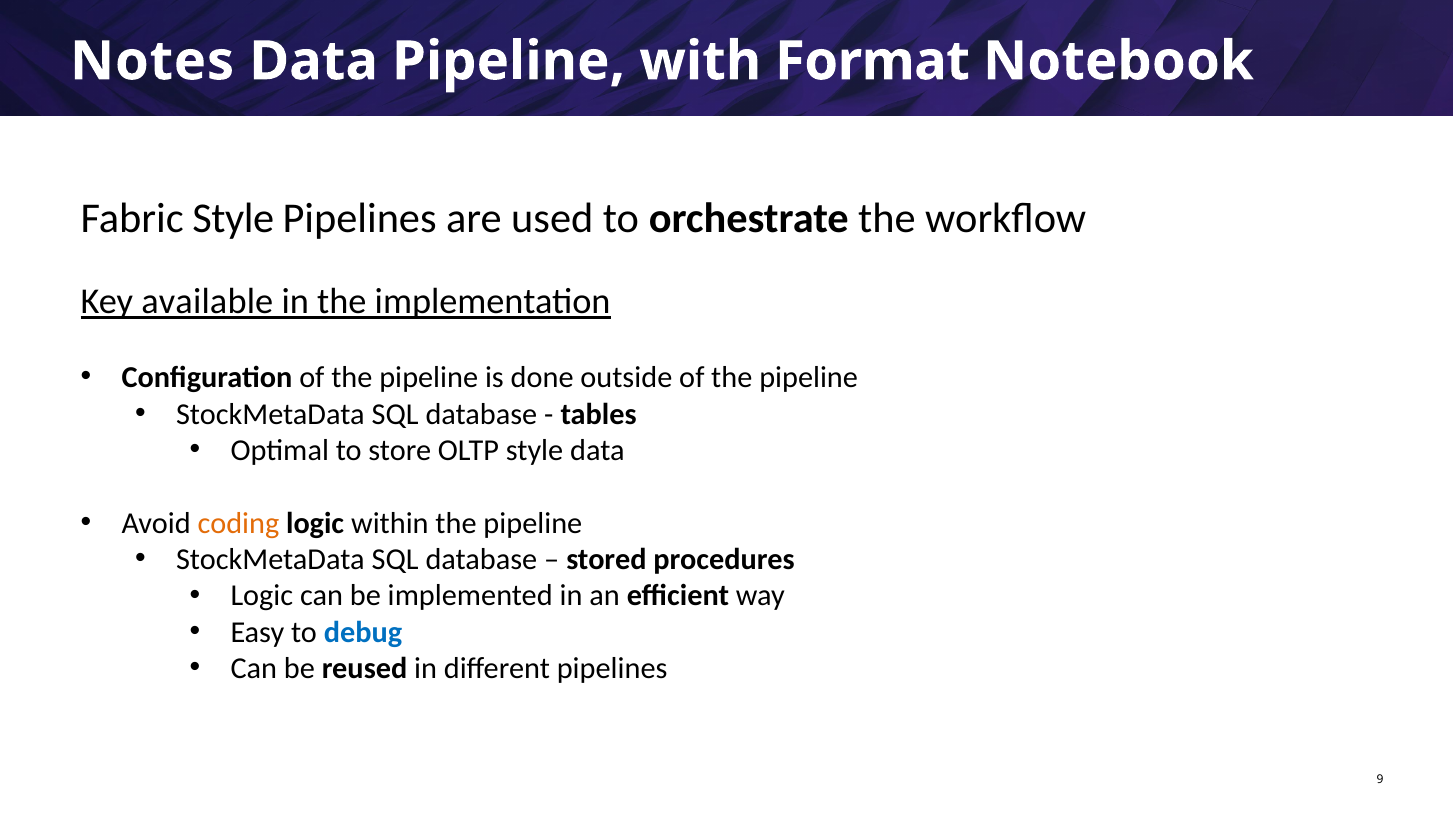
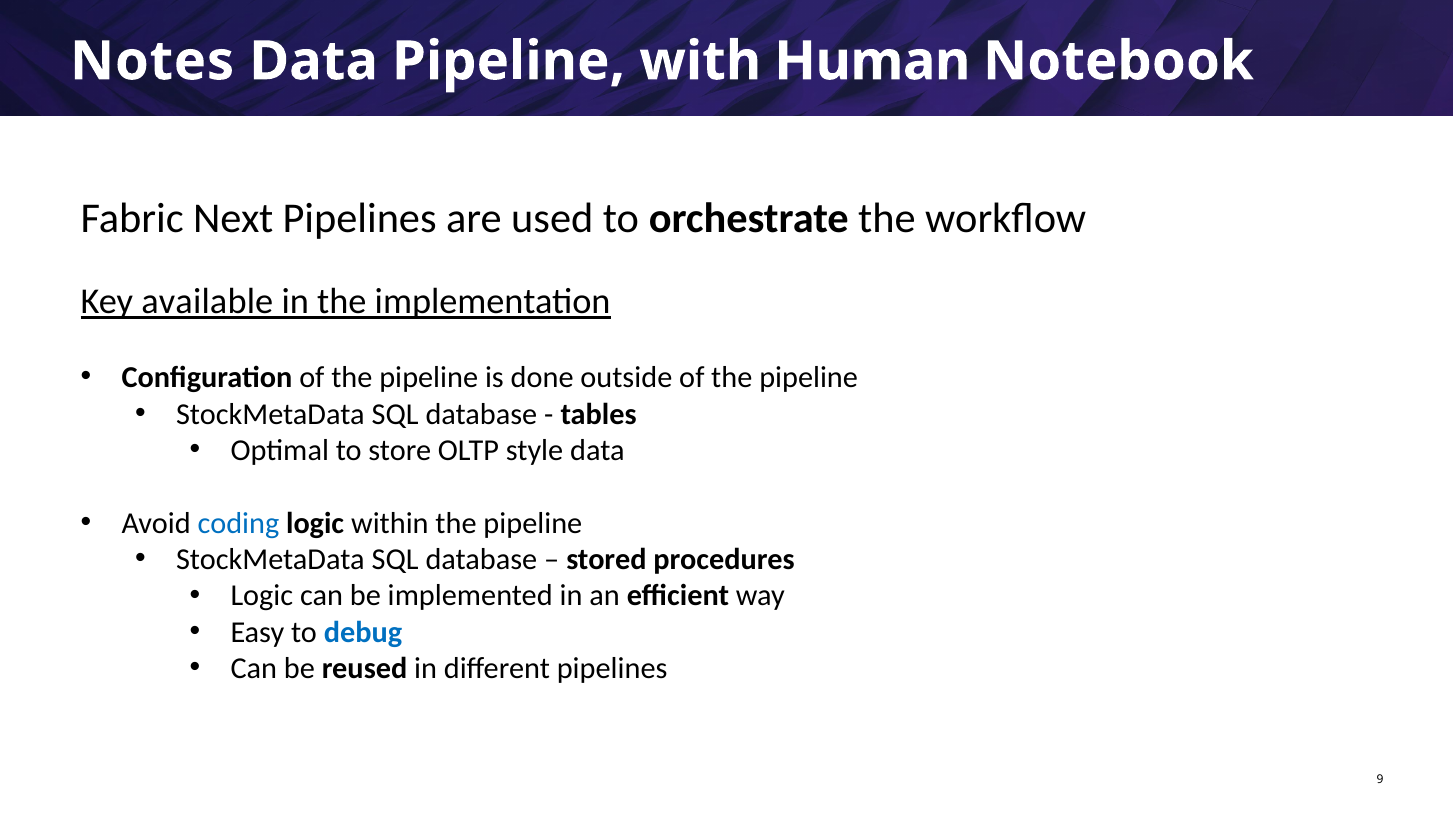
Format: Format -> Human (872, 61)
Fabric Style: Style -> Next (233, 218)
coding colour: orange -> blue (238, 523)
